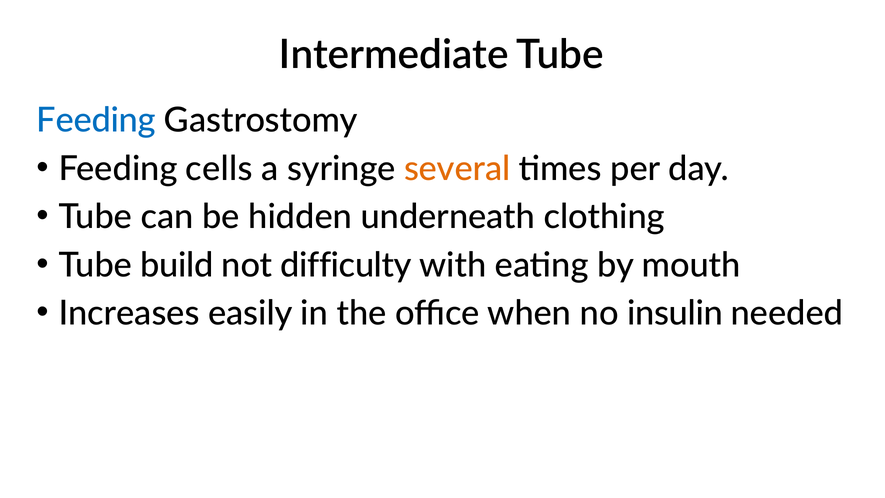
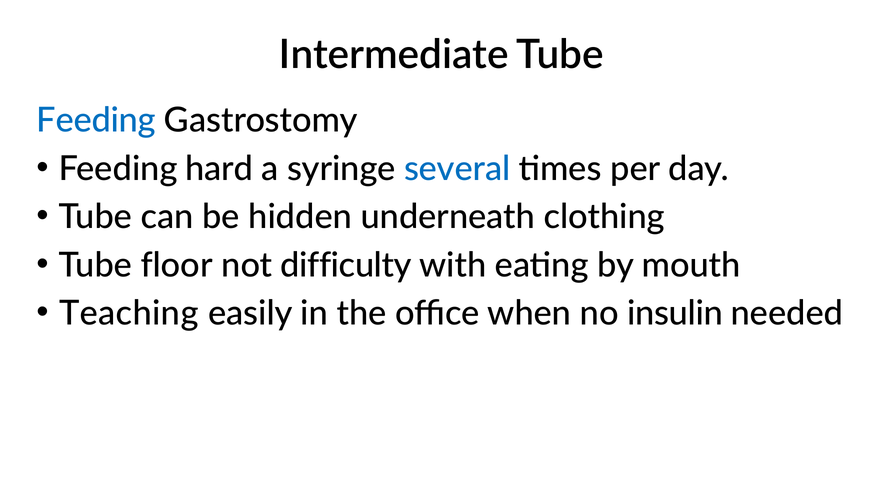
cells: cells -> hard (219, 169)
several colour: orange -> blue (457, 169)
build: build -> floor (177, 265)
Increases: Increases -> Teaching (129, 313)
